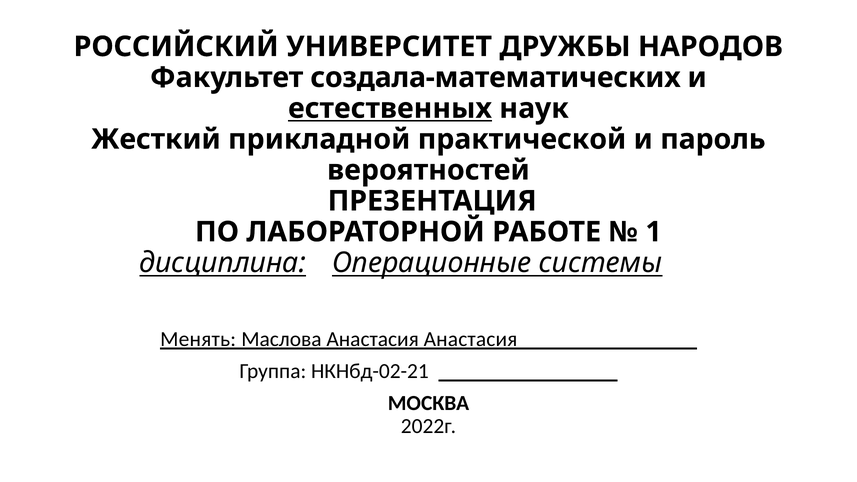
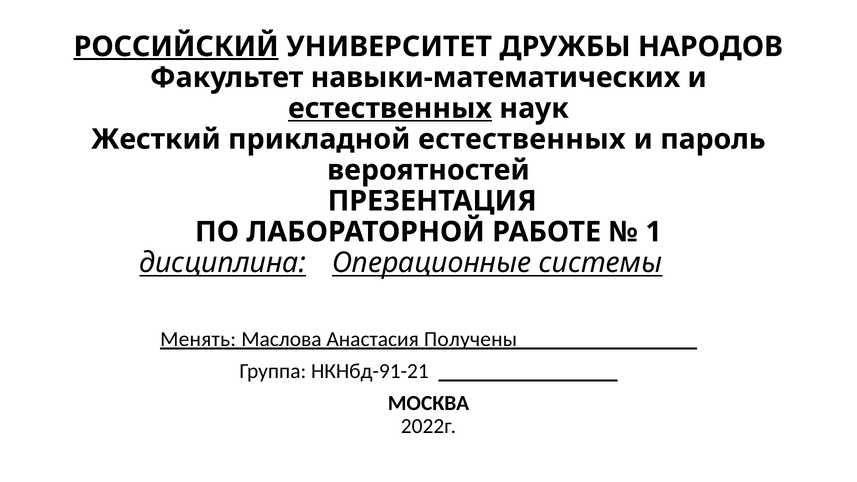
РОССИЙСКИЙ underline: none -> present (176, 47)
создала-математических: создала-математических -> навыки-математических (495, 78)
прикладной практической: практической -> естественных (522, 139)
Анастасия Анастасия: Анастасия -> Получены (471, 339)
НКНбд-02-21: НКНбд-02-21 -> НКНбд-91-21 (370, 371)
